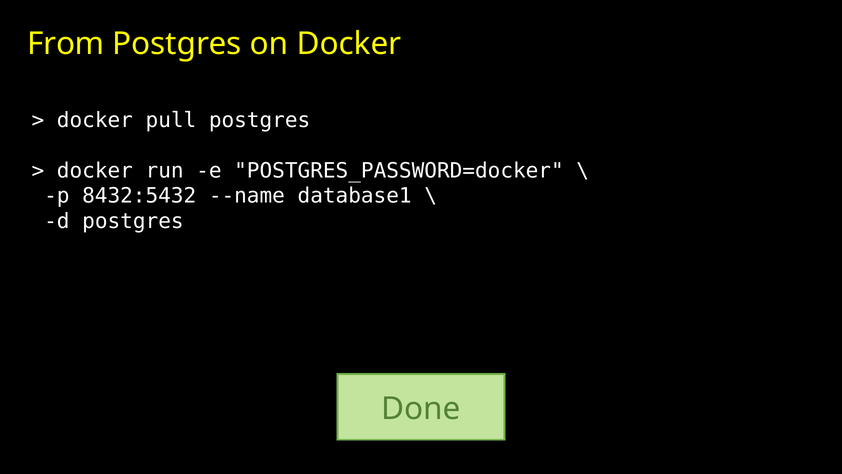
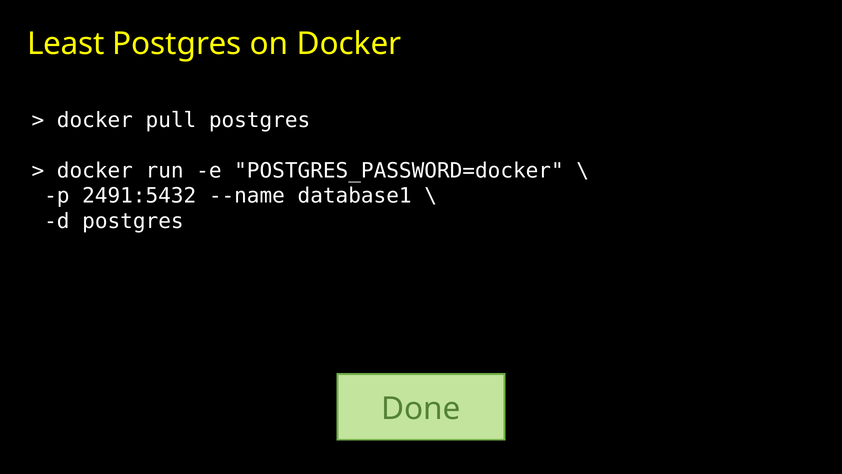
From: From -> Least (66, 44)
8432:5432: 8432:5432 -> 2491:5432 (139, 196)
